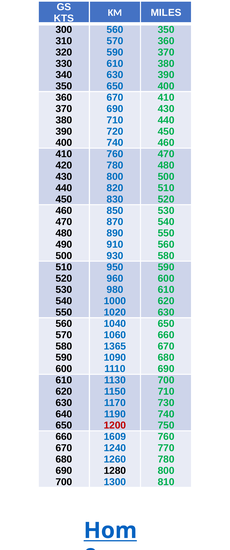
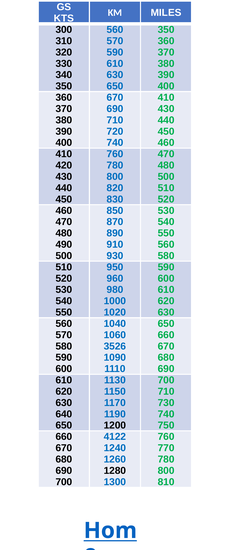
1365: 1365 -> 3526 (115, 346)
1200 colour: red -> black (115, 426)
1609: 1609 -> 4122 (115, 437)
